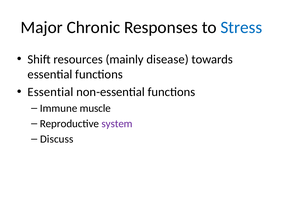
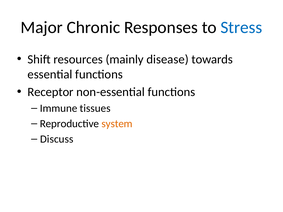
Essential: Essential -> Receptor (51, 92)
muscle: muscle -> tissues (95, 108)
system colour: purple -> orange (117, 124)
